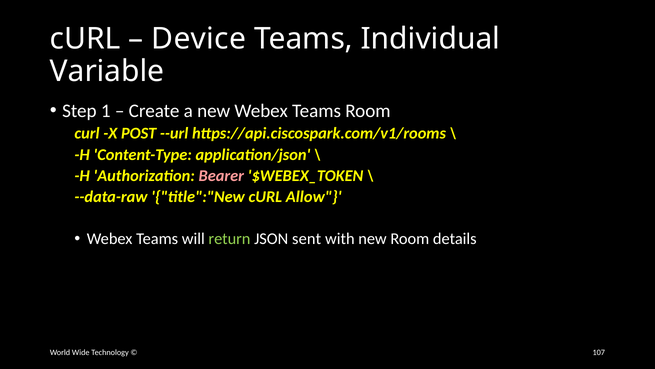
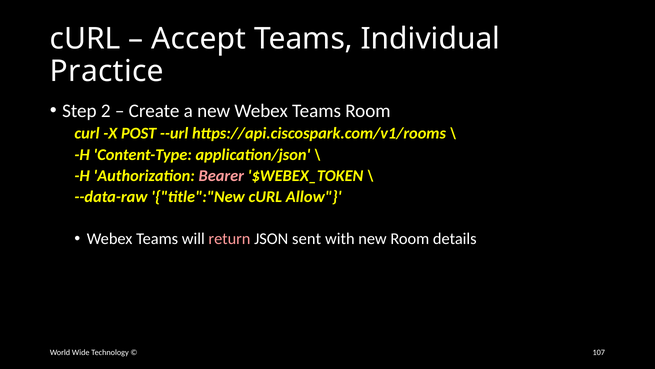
Device: Device -> Accept (199, 39)
Variable: Variable -> Practice (107, 71)
1: 1 -> 2 (106, 111)
return colour: light green -> pink (229, 239)
